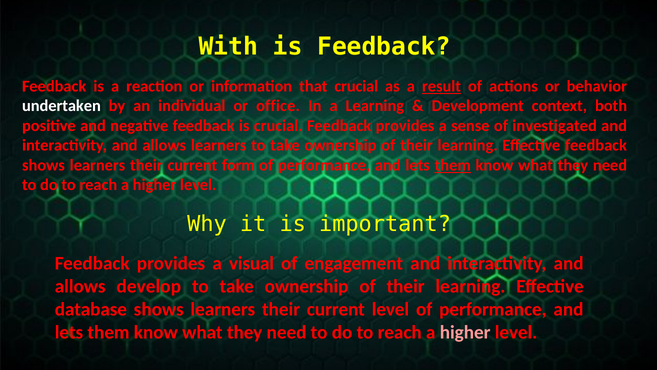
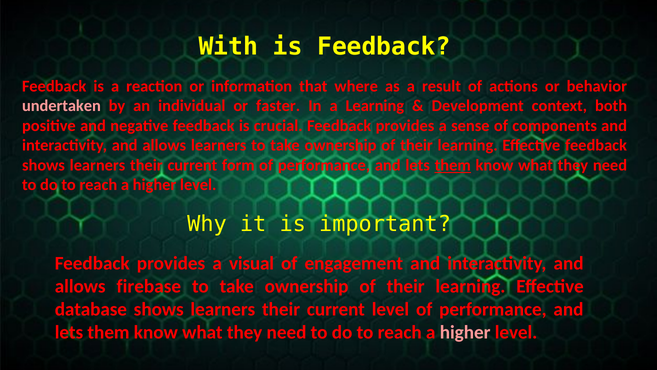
that crucial: crucial -> where (356, 86)
result underline: present -> none (442, 86)
undertaken colour: white -> pink (61, 106)
office: office -> faster (278, 106)
investigated: investigated -> components (555, 126)
develop: develop -> firebase (149, 286)
